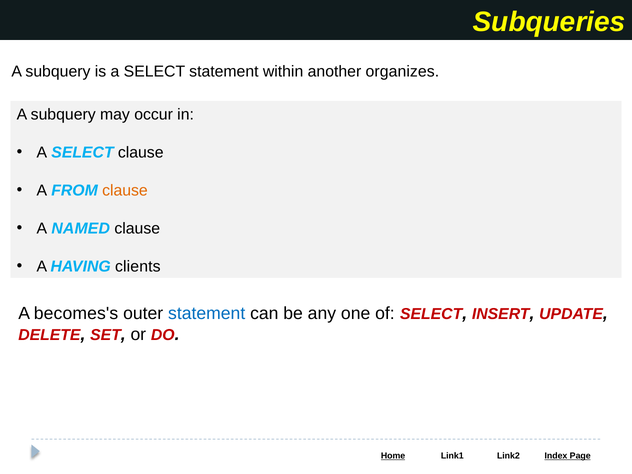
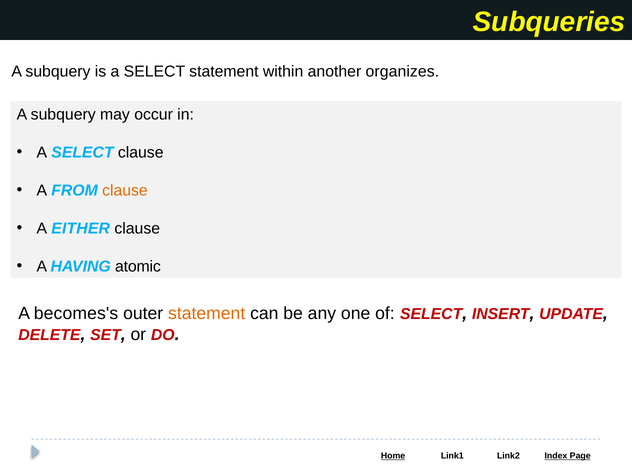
NAMED: NAMED -> EITHER (81, 228)
clients: clients -> atomic (138, 266)
statement colour: blue -> orange (207, 314)
